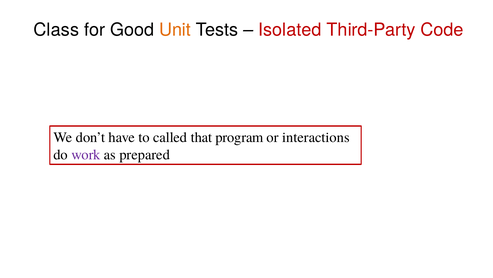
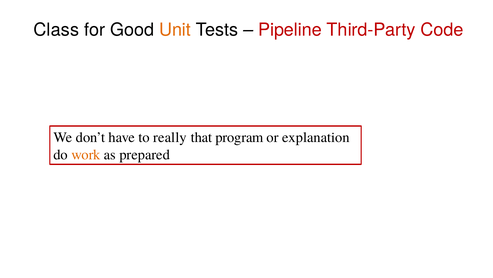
Isolated: Isolated -> Pipeline (290, 30)
called: called -> really (170, 137)
interactions: interactions -> explanation (316, 137)
work colour: purple -> orange (86, 154)
